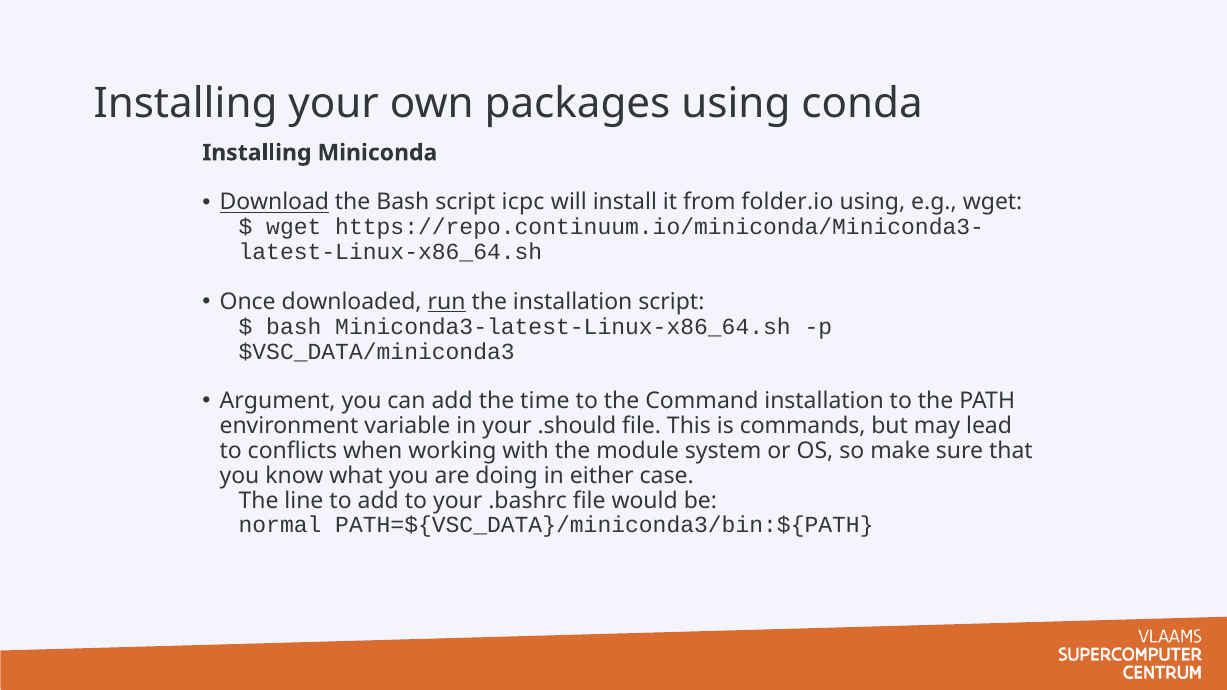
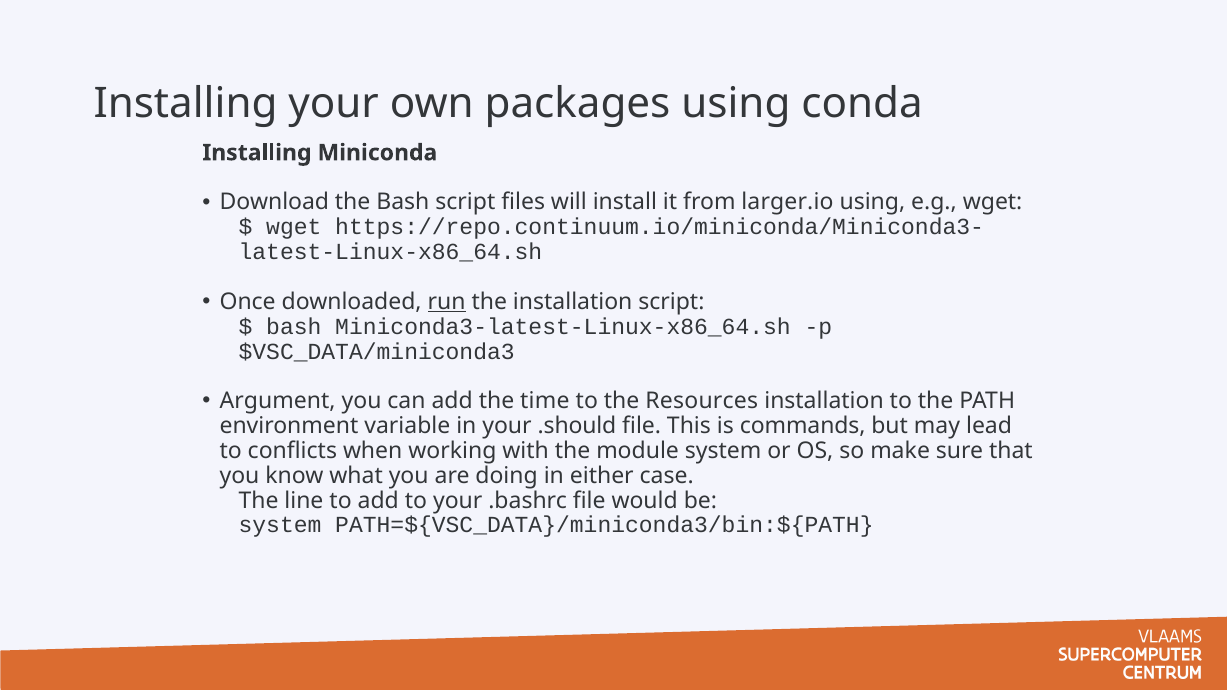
Download underline: present -> none (274, 202)
icpc: icpc -> files (523, 202)
folder.io: folder.io -> larger.io (787, 202)
Command: Command -> Resources (702, 401)
normal: normal -> system (280, 525)
